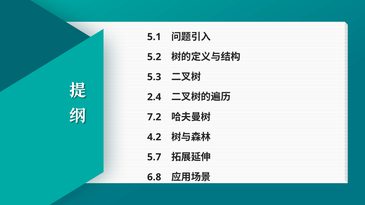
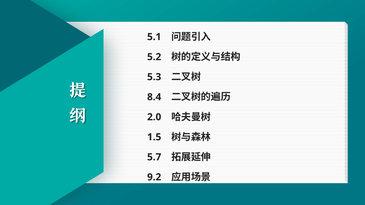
2.4: 2.4 -> 8.4 (154, 97)
7.2: 7.2 -> 2.0 (154, 117)
4.2: 4.2 -> 1.5 (154, 137)
6.8: 6.8 -> 9.2 (154, 177)
